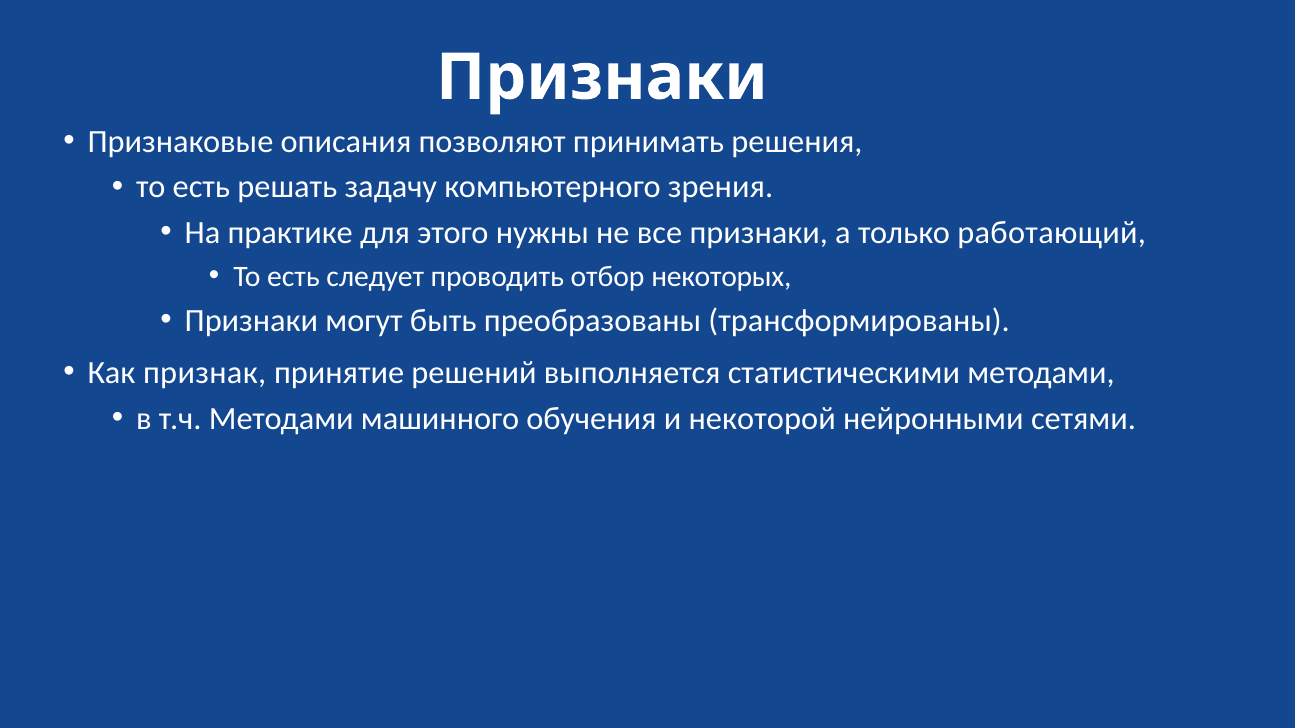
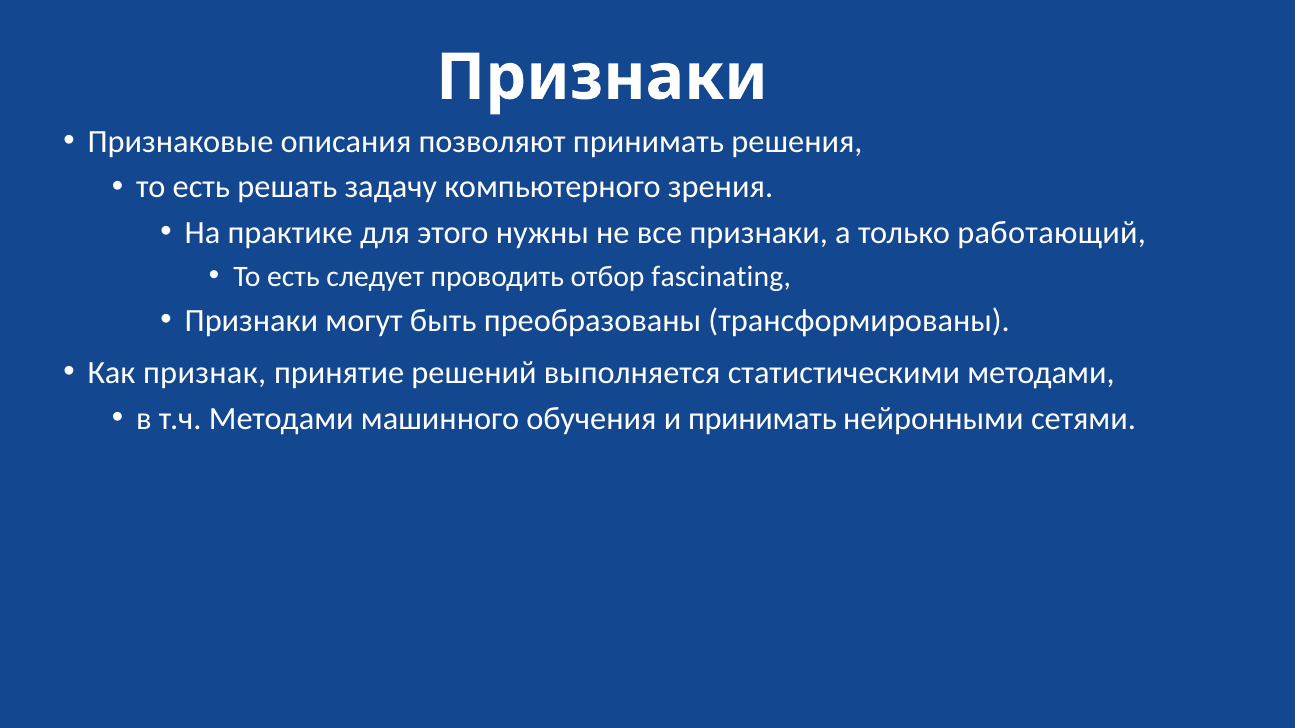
некоторых: некоторых -> fascinating (721, 277)
и некоторой: некоторой -> принимать (762, 419)
